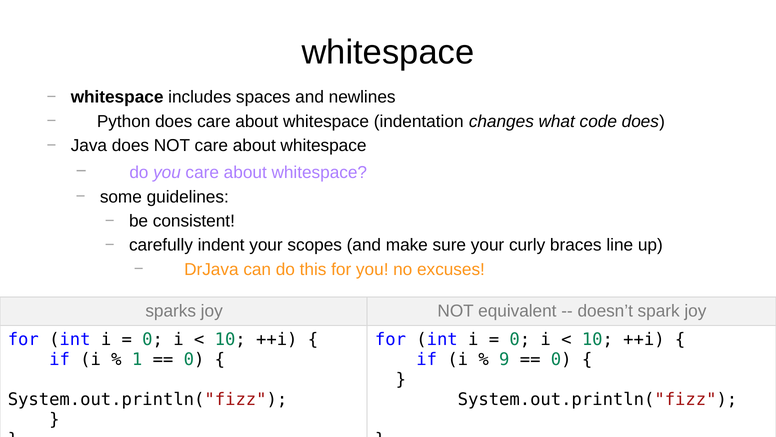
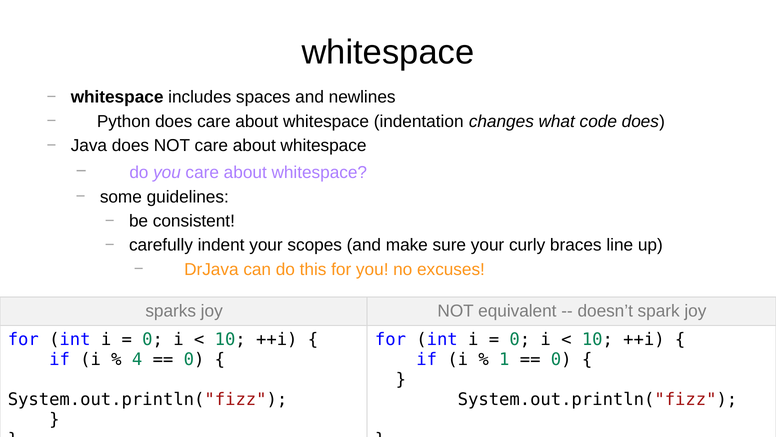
1: 1 -> 4 (137, 359)
9: 9 -> 1 (504, 359)
